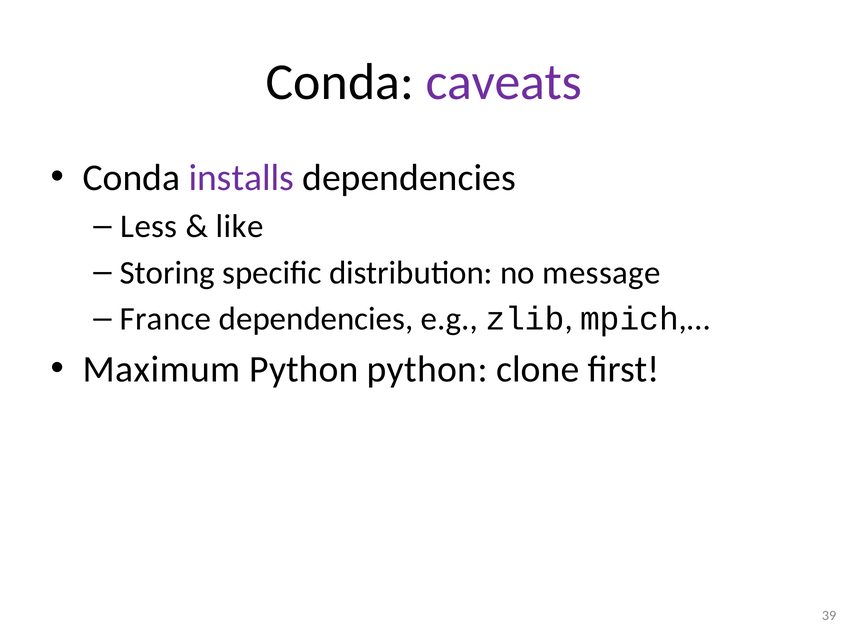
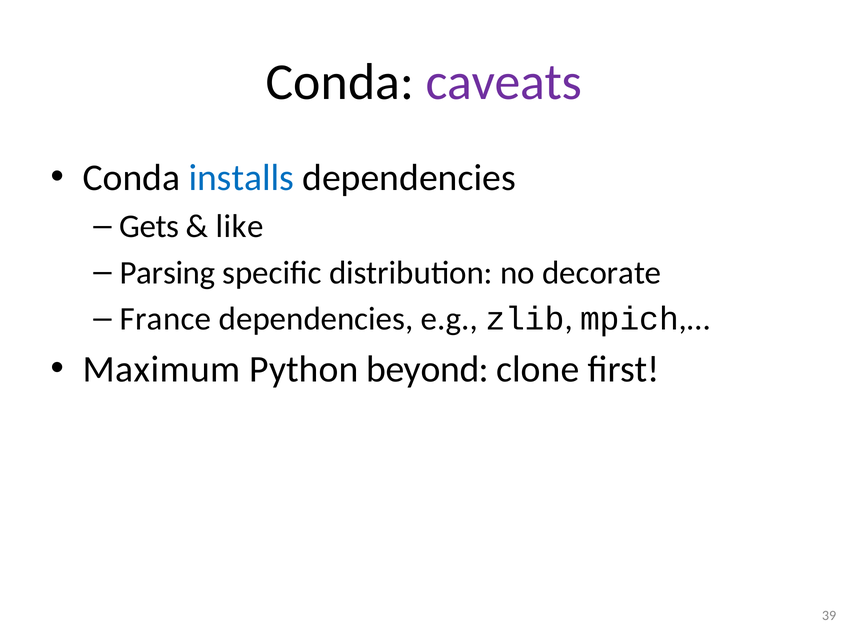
installs colour: purple -> blue (241, 178)
Less: Less -> Gets (149, 227)
Storing: Storing -> Parsing (168, 273)
message: message -> decorate (602, 273)
Python python: python -> beyond (428, 369)
